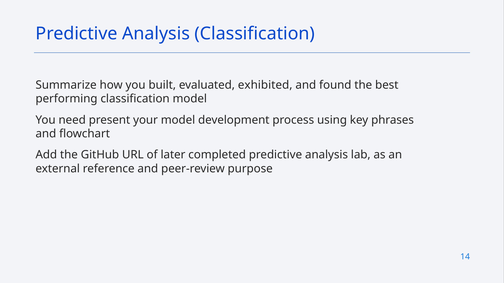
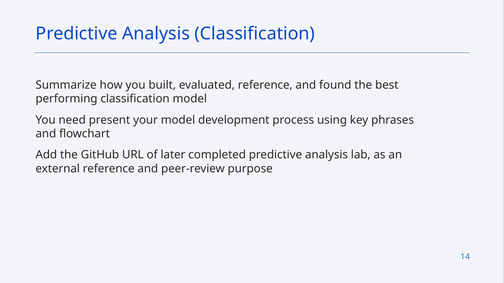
evaluated exhibited: exhibited -> reference (265, 85)
